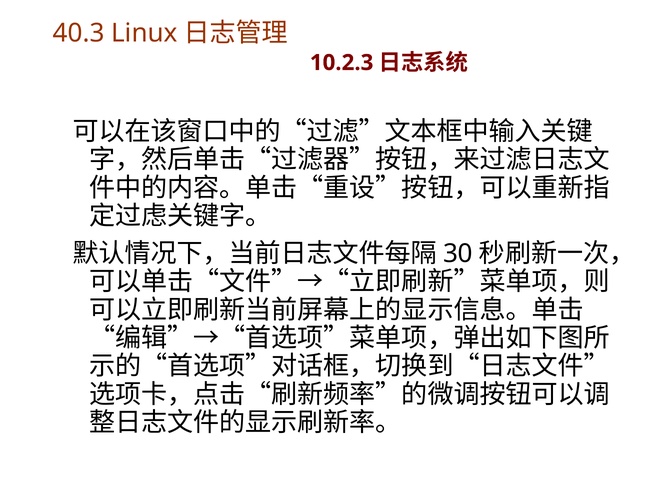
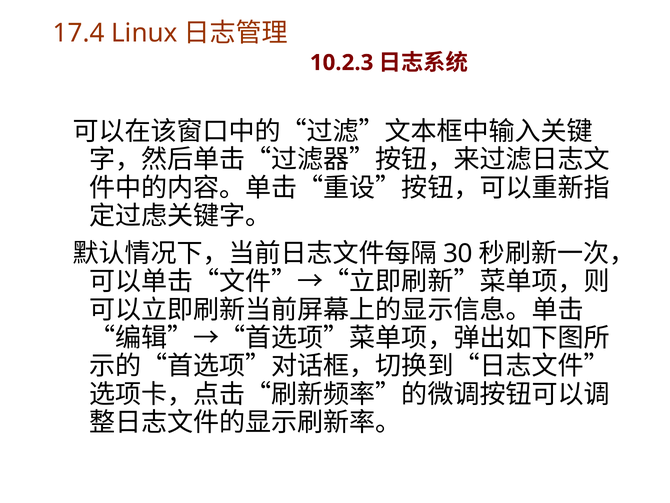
40.3: 40.3 -> 17.4 (79, 33)
